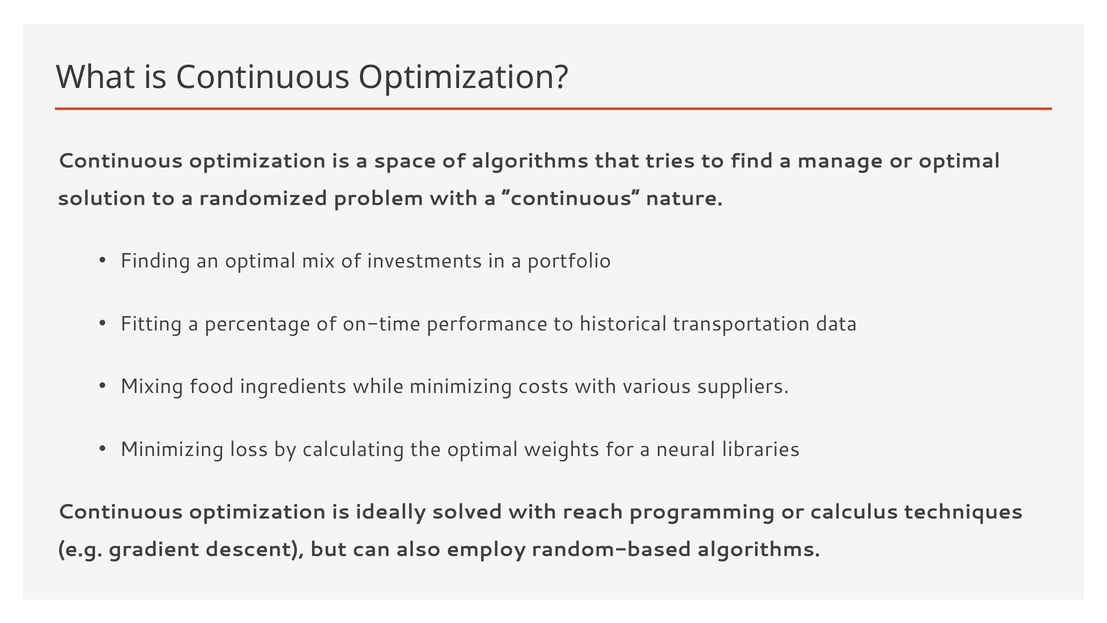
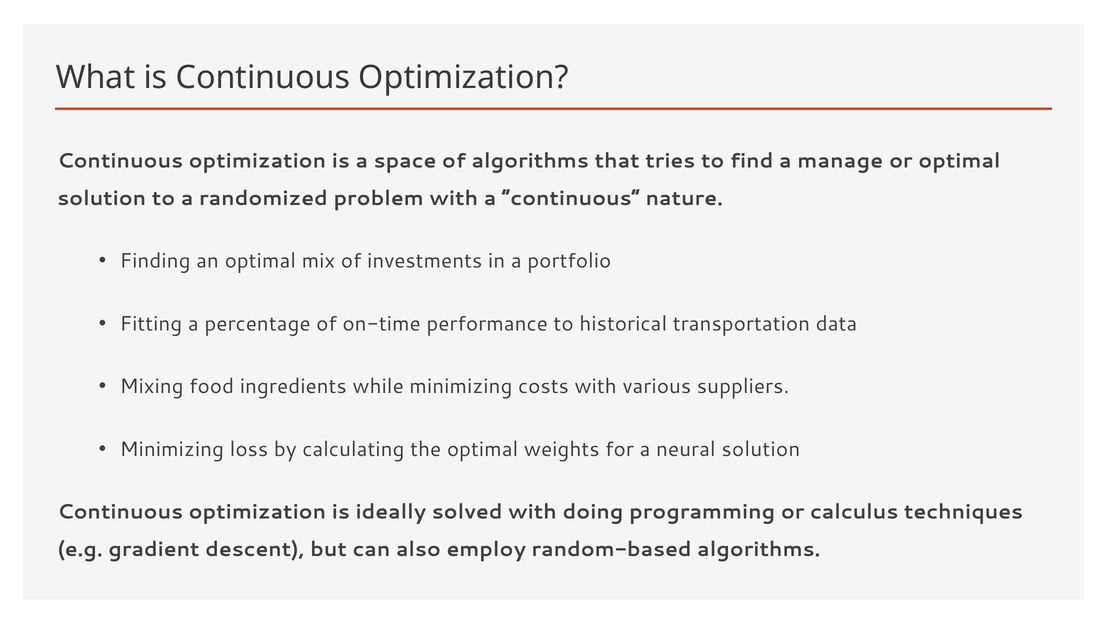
neural libraries: libraries -> solution (761, 449)
reach: reach -> doing (593, 512)
